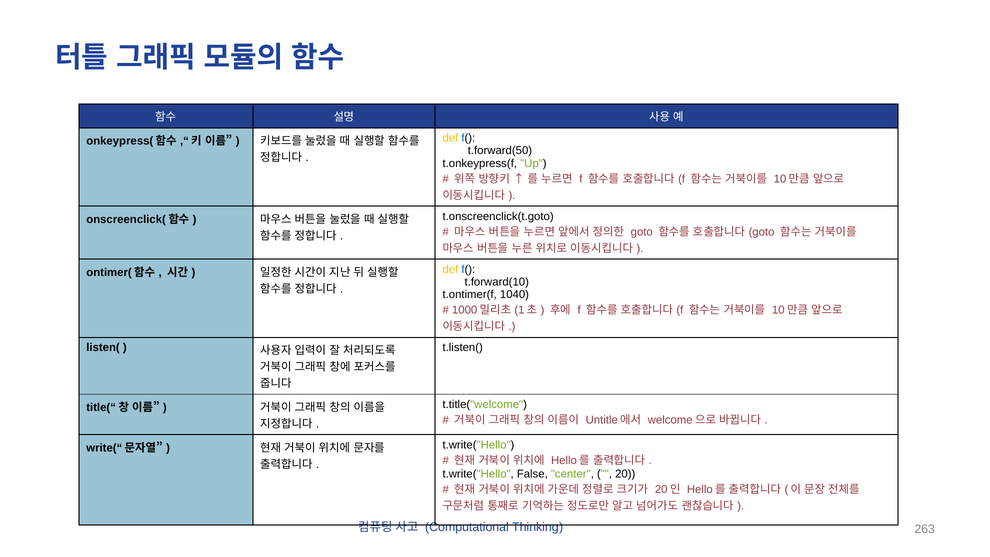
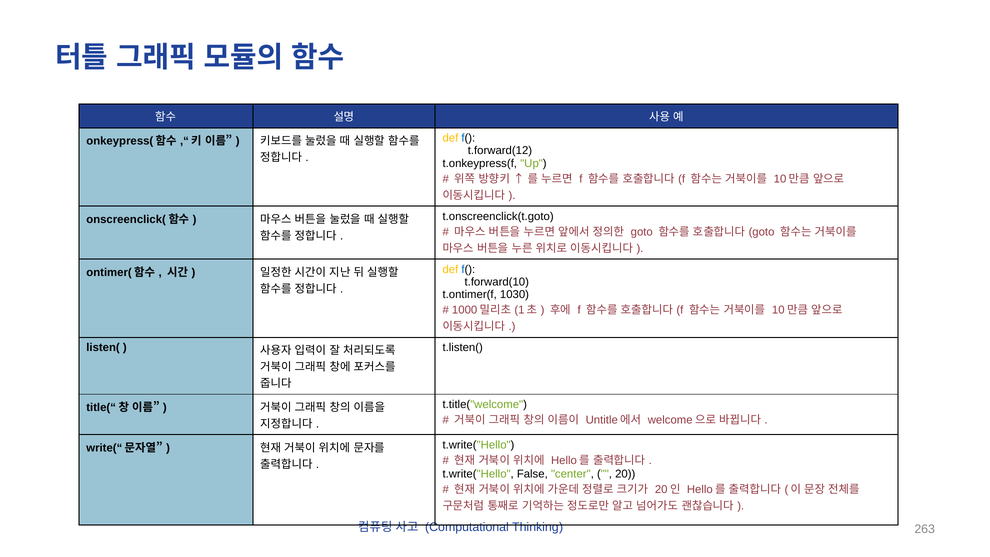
t.forward(50: t.forward(50 -> t.forward(12 (500, 151)
1040: 1040 -> 1030 (514, 295)
